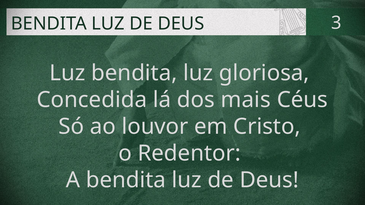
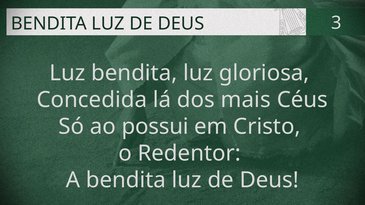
louvor: louvor -> possui (155, 127)
